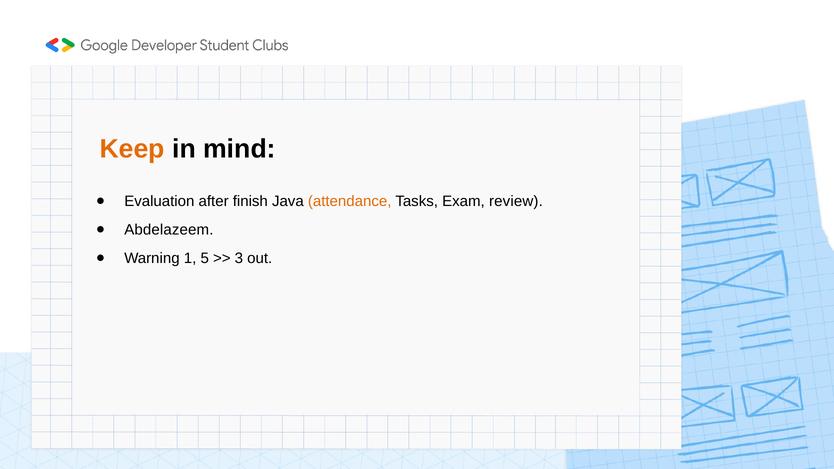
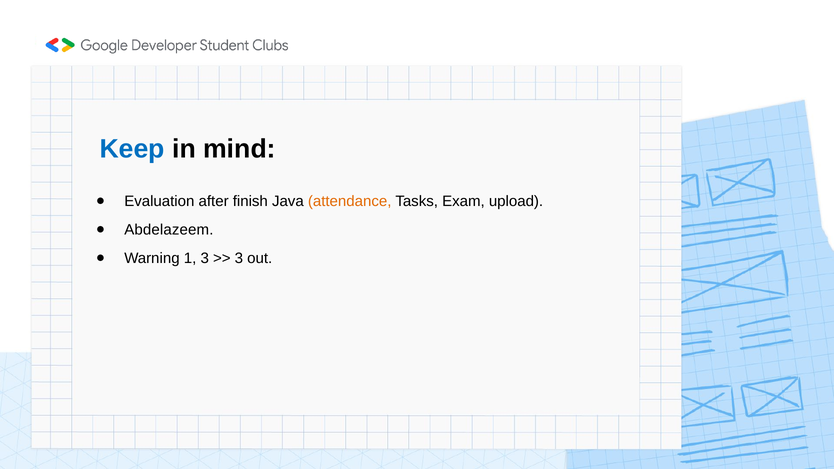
Keep colour: orange -> blue (132, 149)
review: review -> upload (516, 201)
1 5: 5 -> 3 (205, 258)
